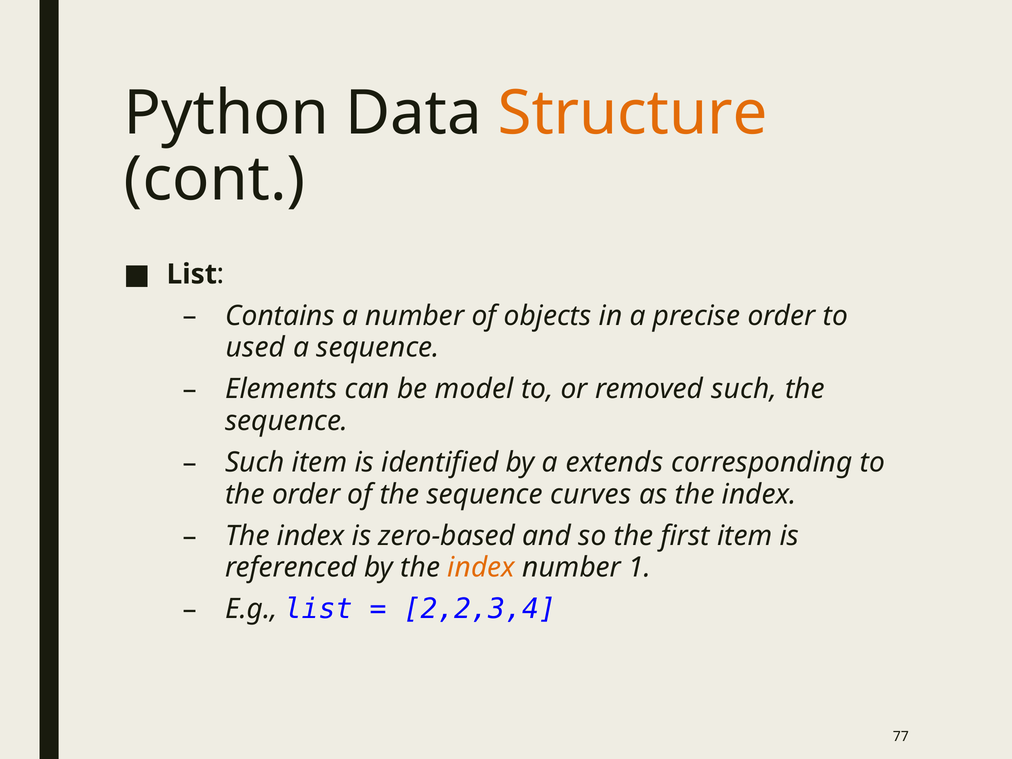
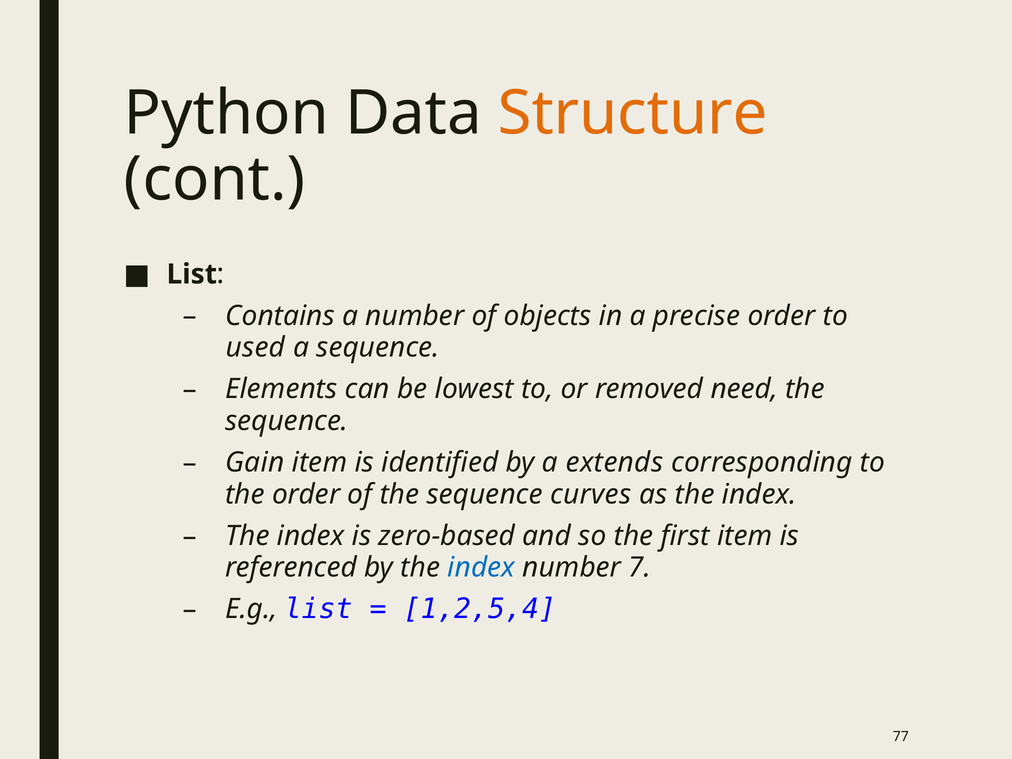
model: model -> lowest (474, 389)
removed such: such -> need (744, 389)
Such: Such -> Gain (255, 462)
index colour: orange -> blue (481, 568)
1: 1 -> 7 (640, 568)
2,2,3,4: 2,2,3,4 -> 1,2,5,4 (480, 609)
